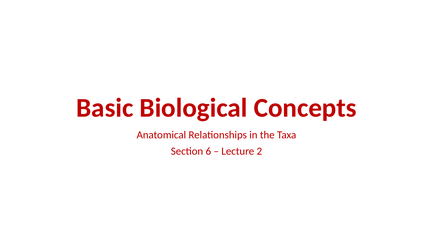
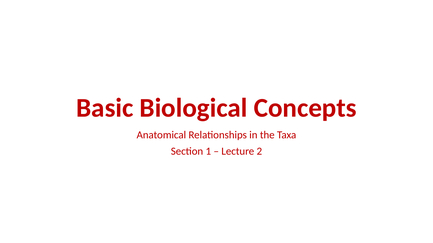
6: 6 -> 1 (208, 152)
